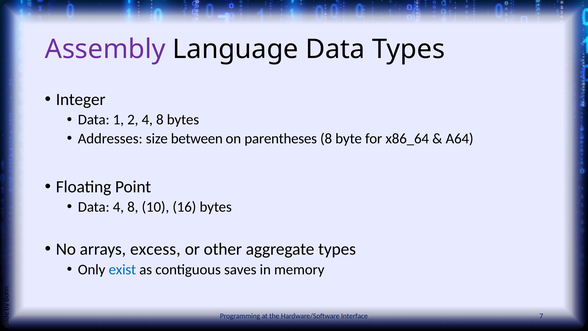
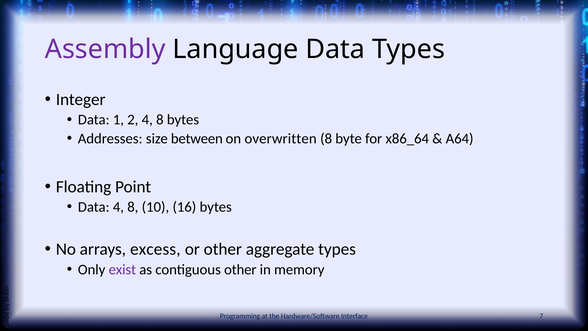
parentheses: parentheses -> overwritten (281, 139)
exist colour: blue -> purple (122, 269)
contiguous saves: saves -> other (240, 269)
